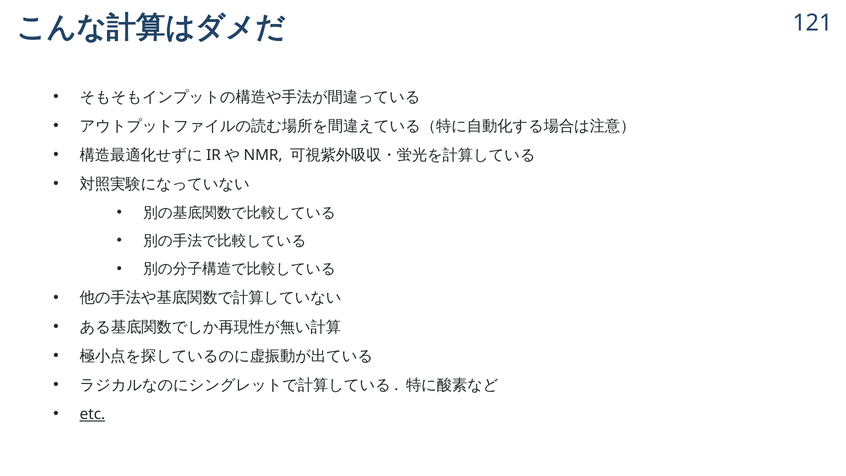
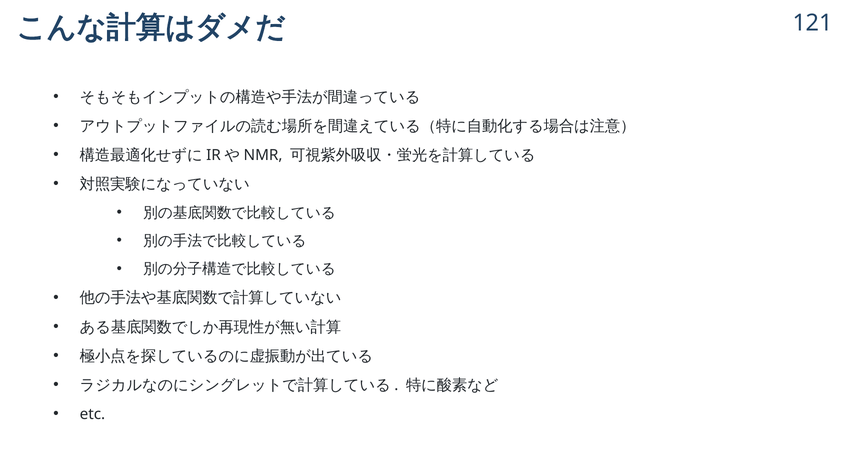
etc underline: present -> none (92, 414)
